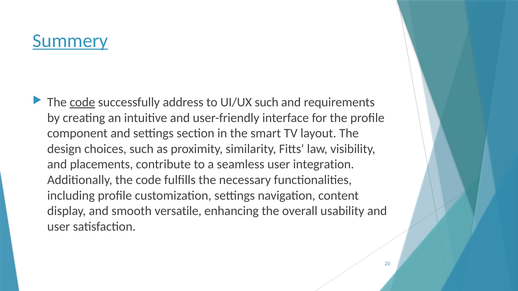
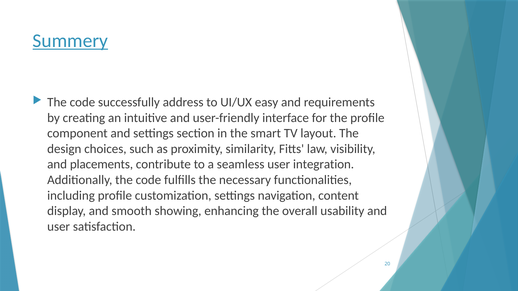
code underline: present -> none (82, 102)
UI/UX such: such -> easy (267, 102)
versatile: versatile -> showing (178, 211)
